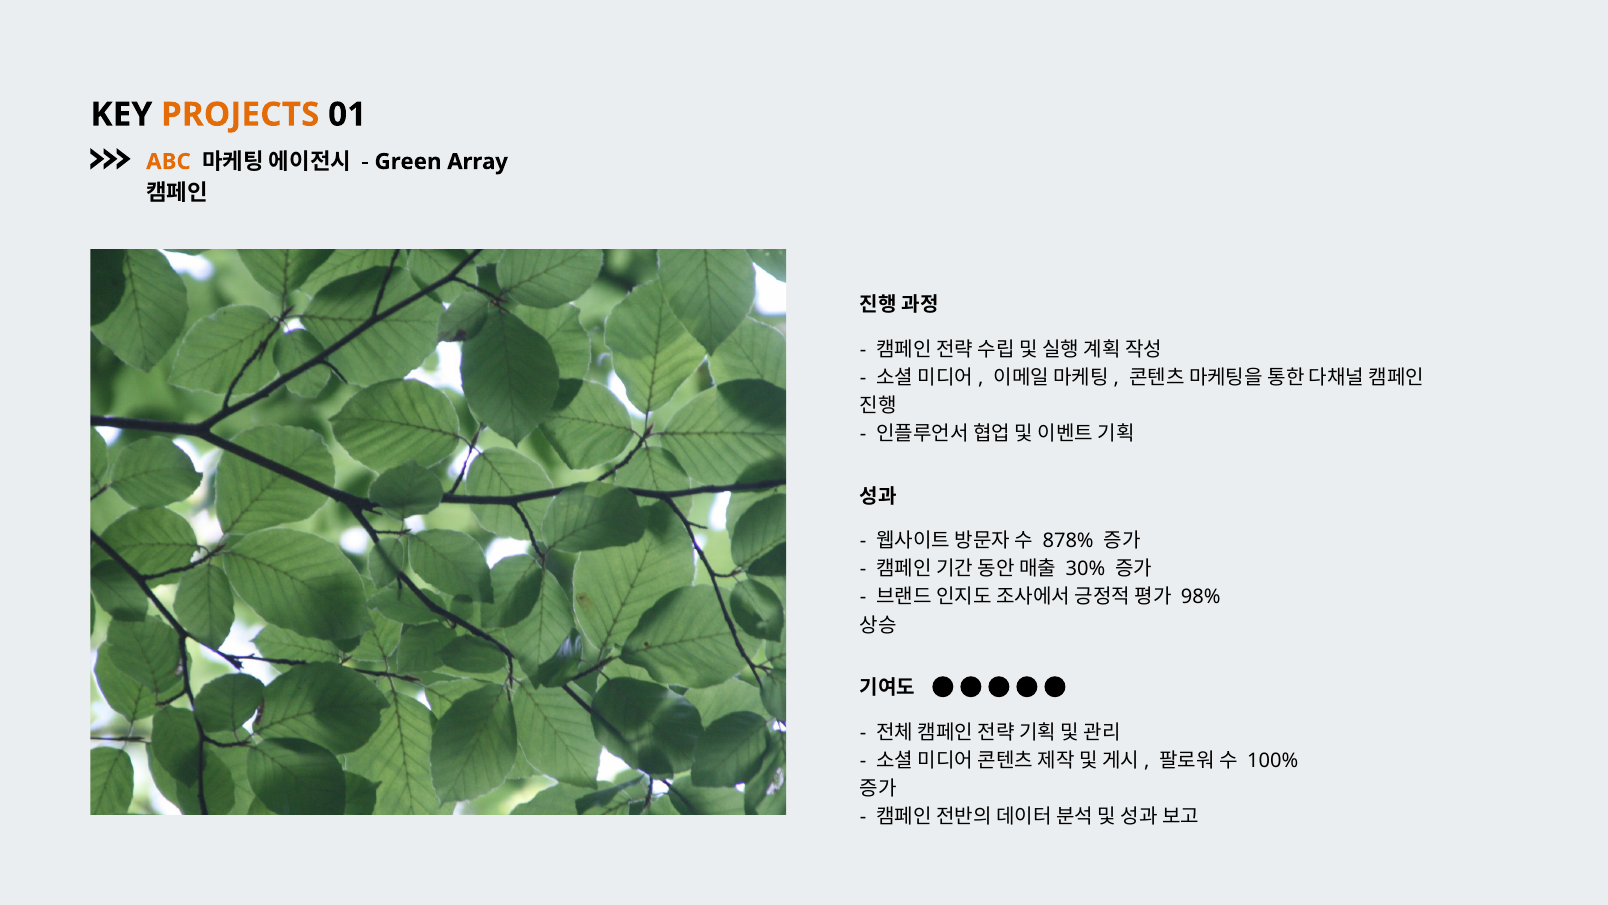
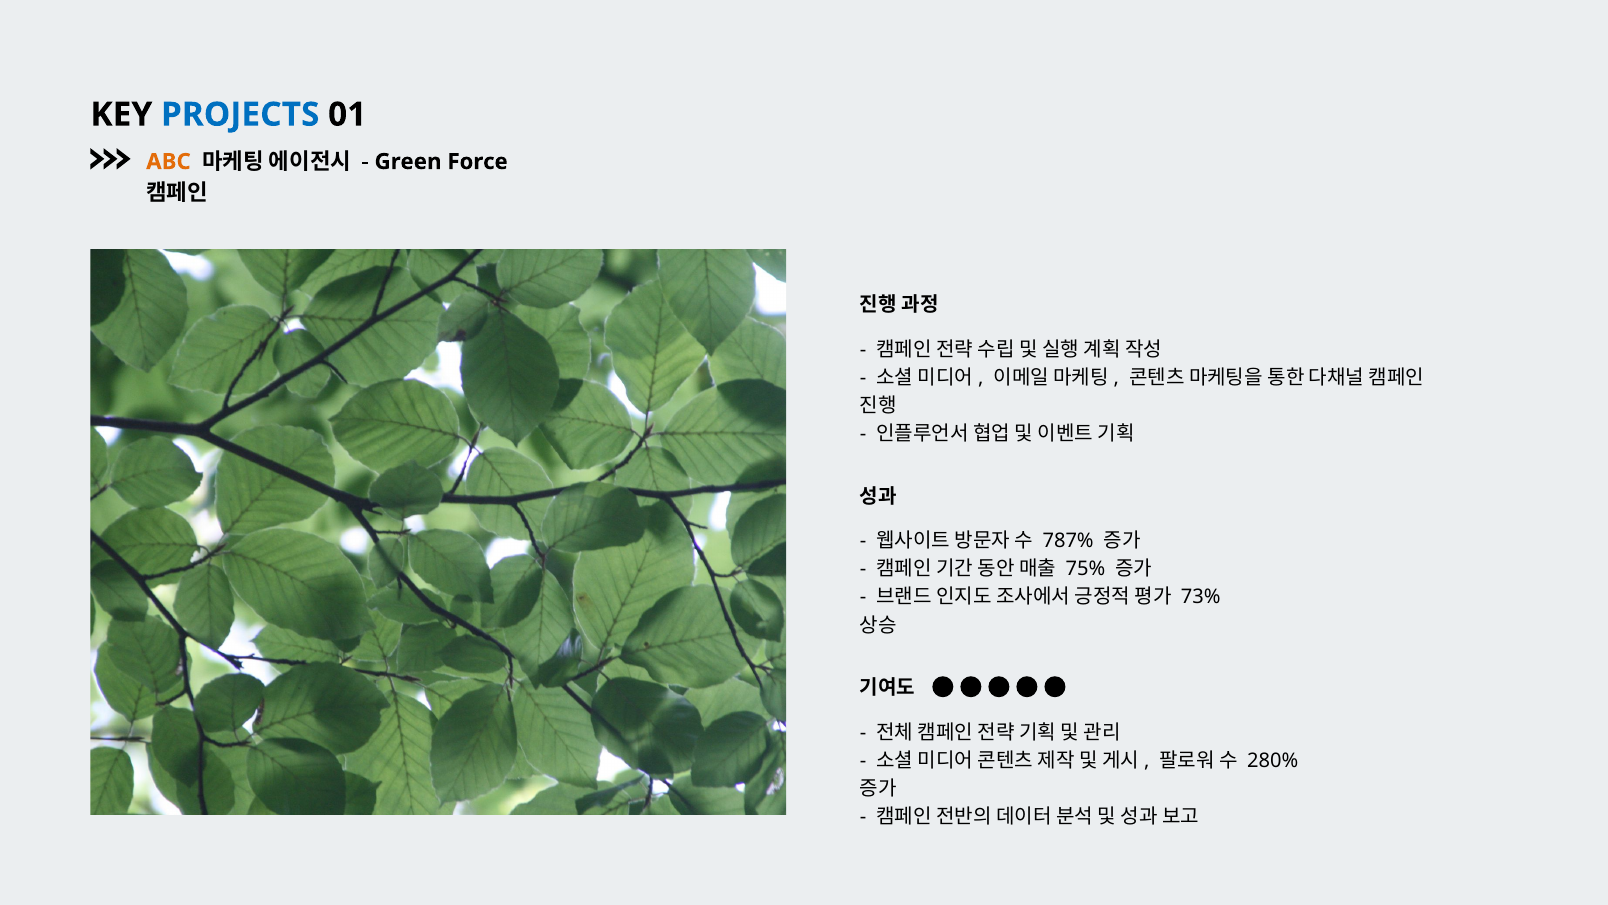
PROJECTS colour: orange -> blue (240, 115)
Array: Array -> Force (478, 162)
878%: 878% -> 787% (1068, 541)
30%: 30% -> 75% (1085, 569)
98%: 98% -> 73% (1201, 597)
100%: 100% -> 280% (1273, 760)
